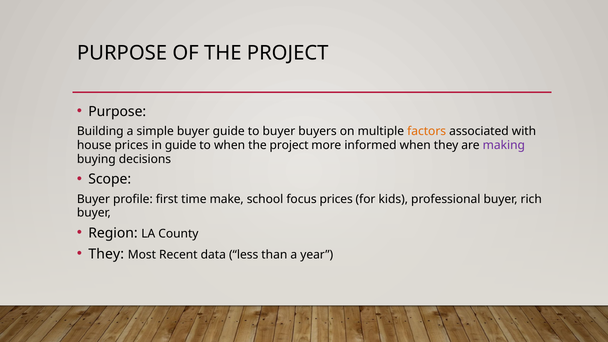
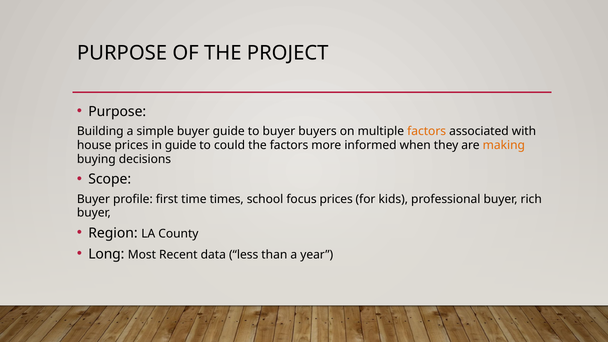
to when: when -> could (230, 145)
project: project -> factors (289, 145)
making colour: purple -> orange (504, 145)
make: make -> times (227, 199)
They: They -> Long (106, 254)
